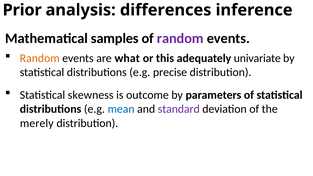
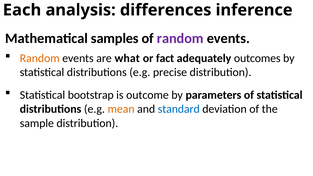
Prior: Prior -> Each (22, 10)
this: this -> fact (165, 58)
univariate: univariate -> outcomes (257, 58)
skewness: skewness -> bootstrap (91, 95)
mean colour: blue -> orange (121, 109)
standard colour: purple -> blue (179, 109)
merely: merely -> sample (37, 123)
